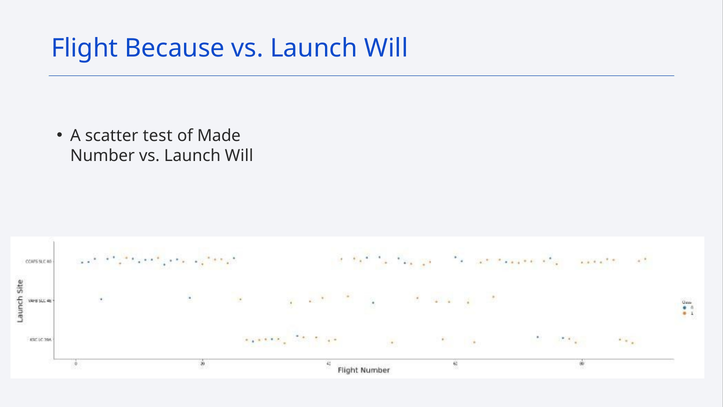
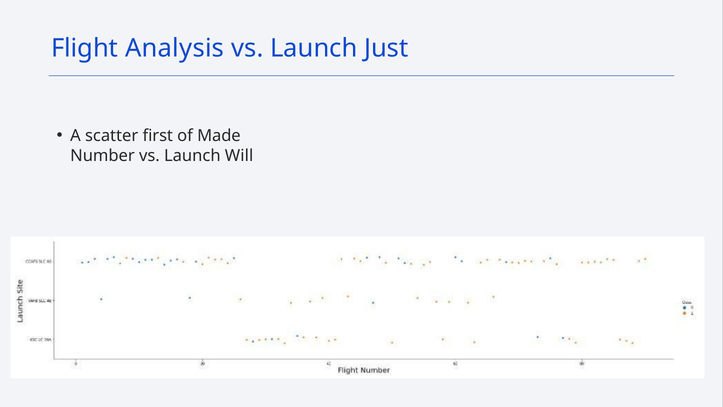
Because: Because -> Analysis (175, 48)
Will: Will -> Just (386, 48)
test: test -> first (158, 136)
